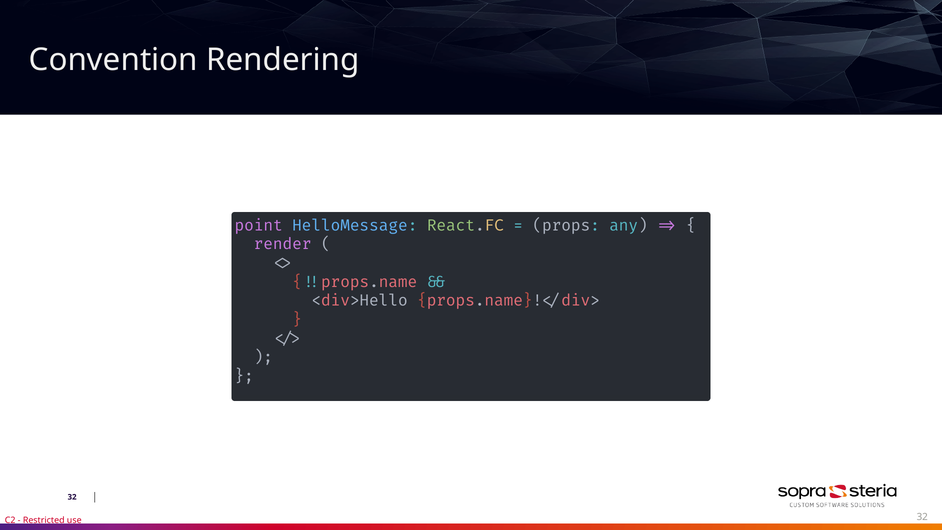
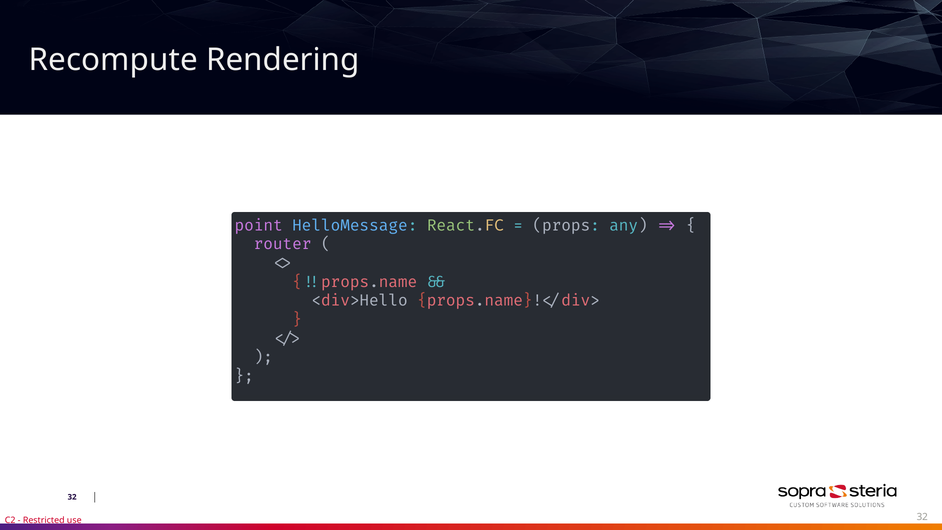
Convention: Convention -> Recompute (113, 60)
render: render -> router (283, 244)
